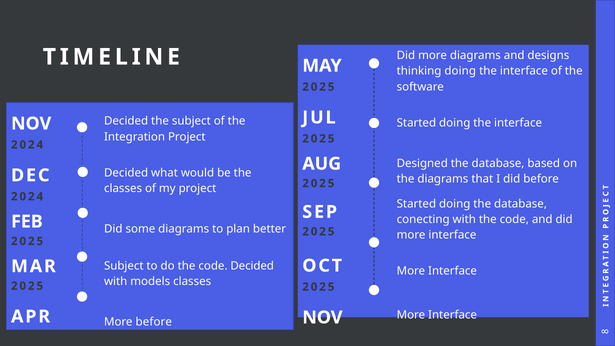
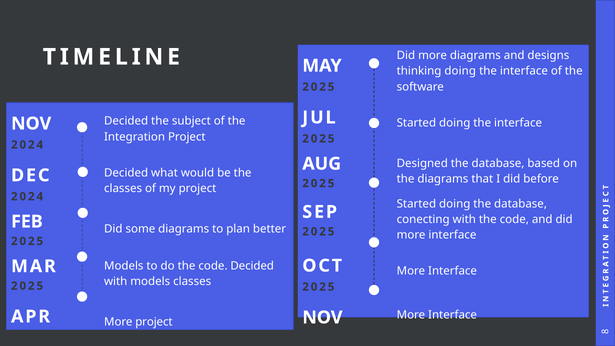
Subject: Subject -> Models (124, 266)
More before: before -> project (154, 322)
